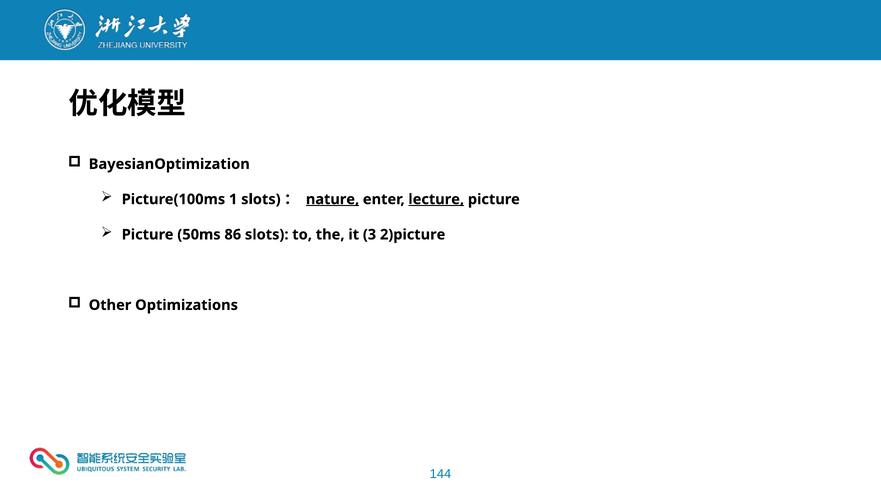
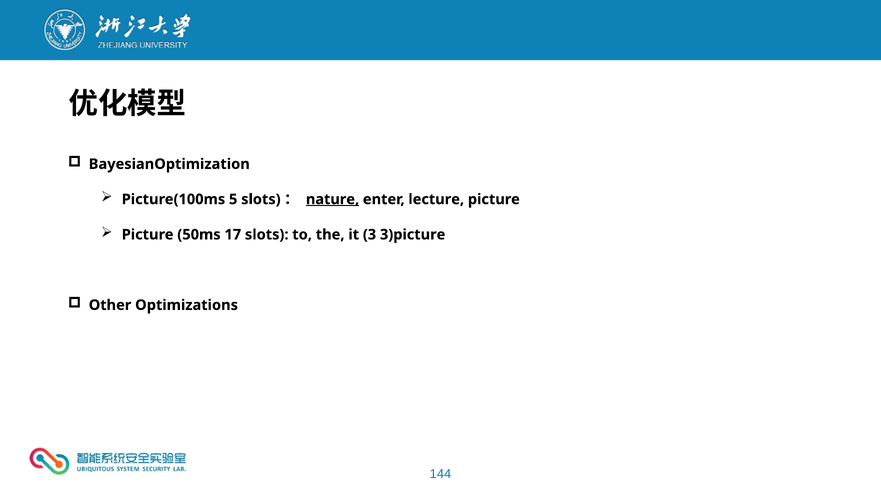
1: 1 -> 5 (233, 199)
lecture underline: present -> none (436, 199)
86: 86 -> 17 (233, 234)
2)picture: 2)picture -> 3)picture (413, 234)
